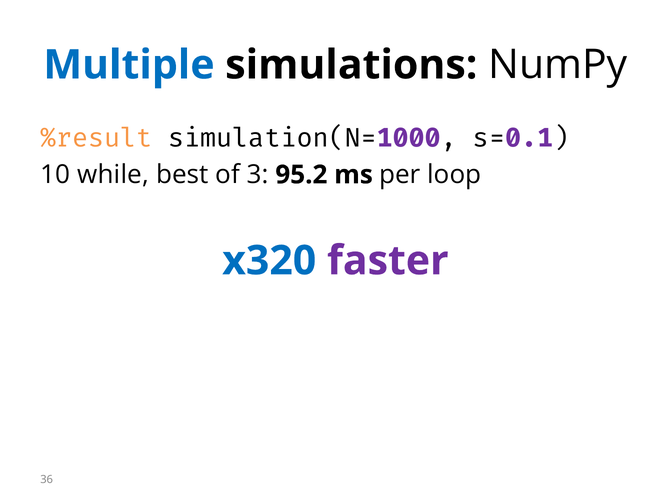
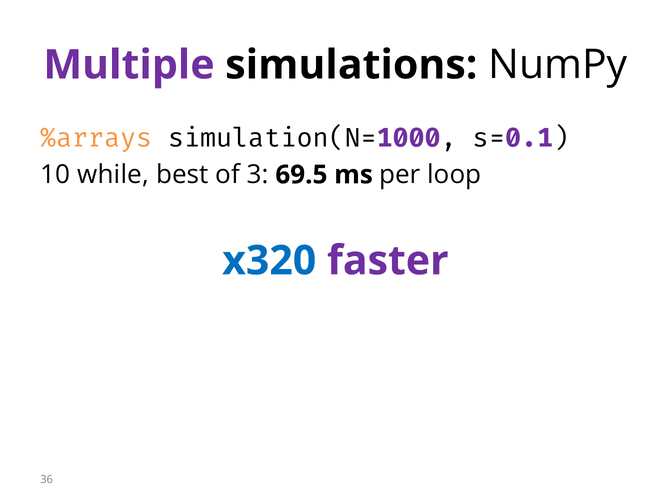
Multiple colour: blue -> purple (129, 65)
%result: %result -> %arrays (96, 138)
95.2: 95.2 -> 69.5 (301, 175)
